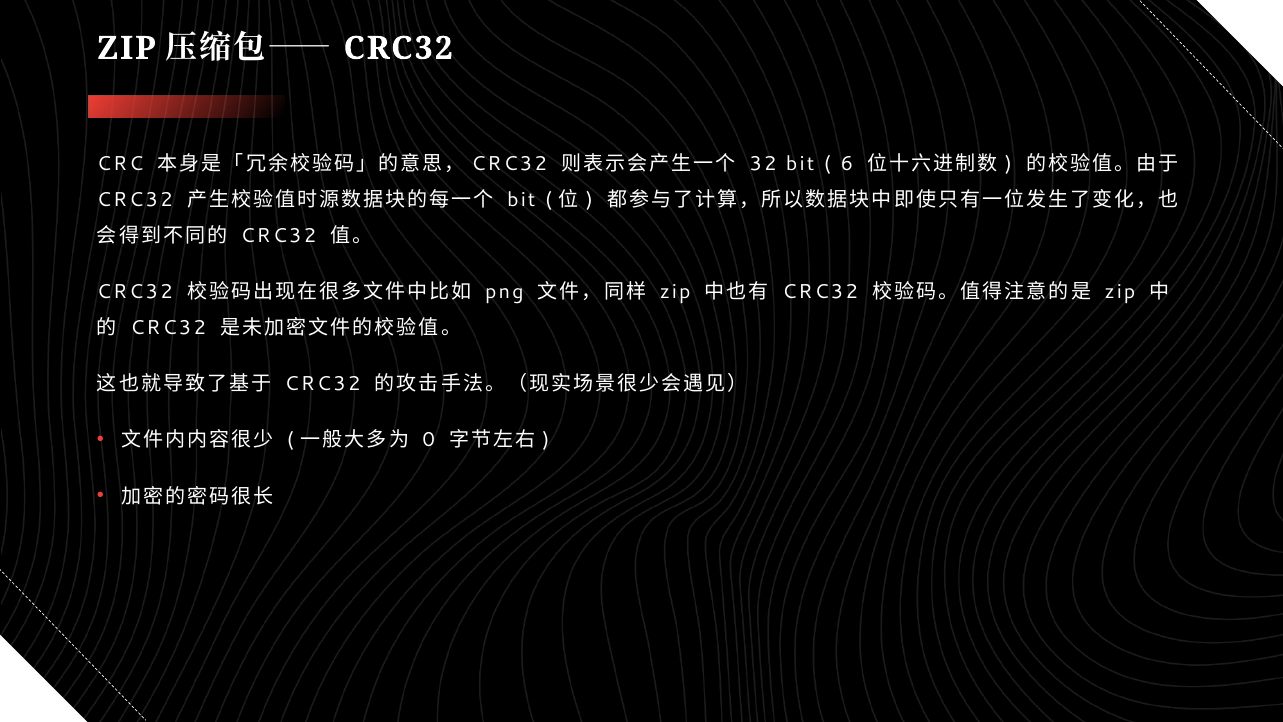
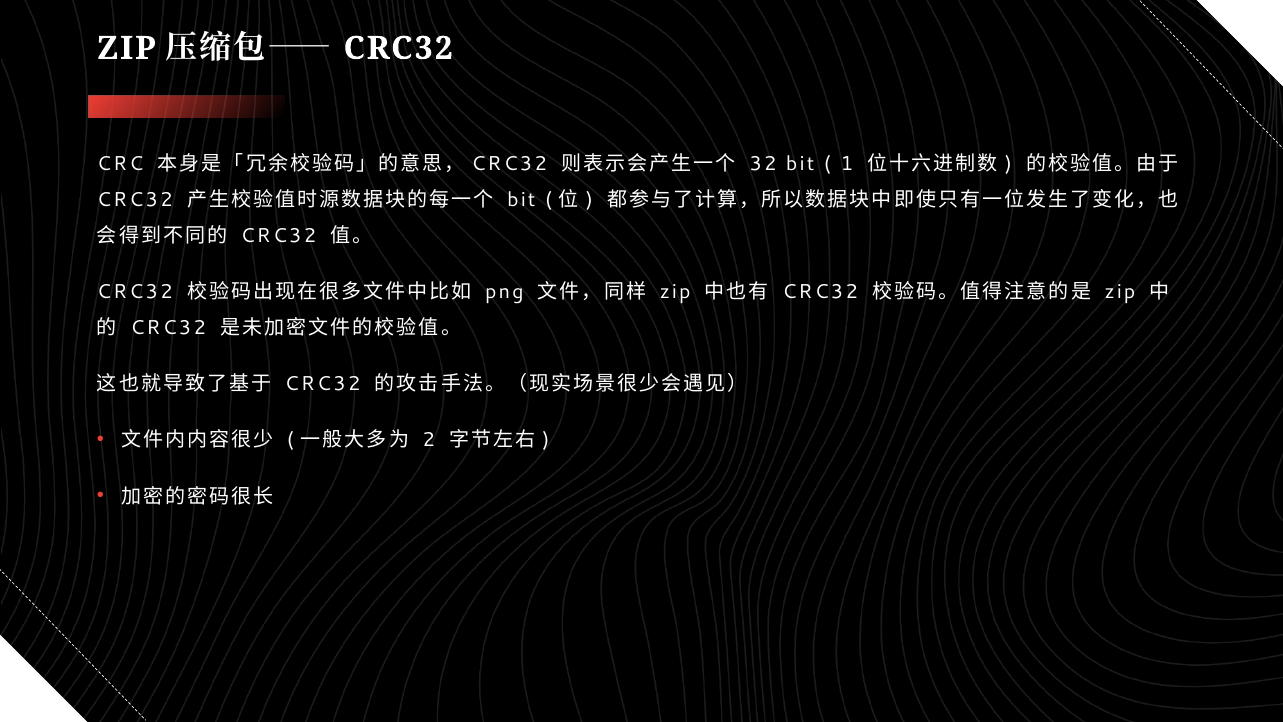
6: 6 -> 1 (847, 164)
0: 0 -> 2 (429, 440)
